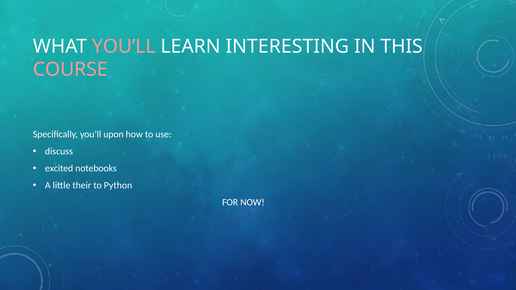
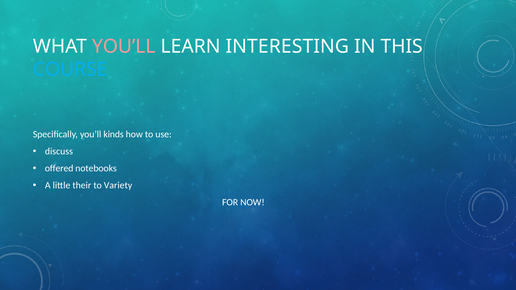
COURSE colour: pink -> light blue (70, 70)
upon: upon -> kinds (114, 135)
excited: excited -> offered (59, 169)
Python: Python -> Variety (118, 186)
